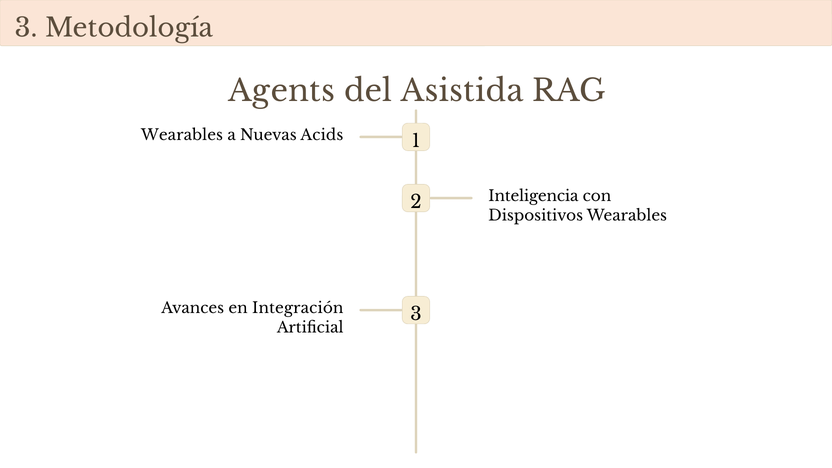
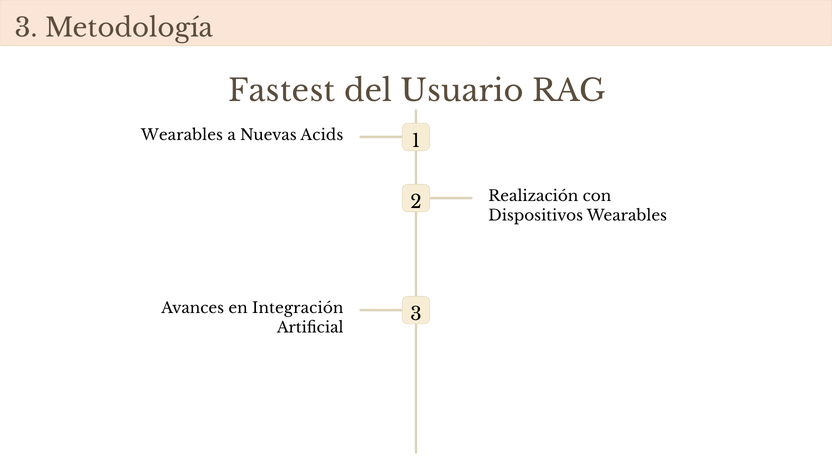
Agents: Agents -> Fastest (282, 91)
Asistida: Asistida -> Usuario (462, 91)
Inteligencia: Inteligencia -> Realización (533, 196)
